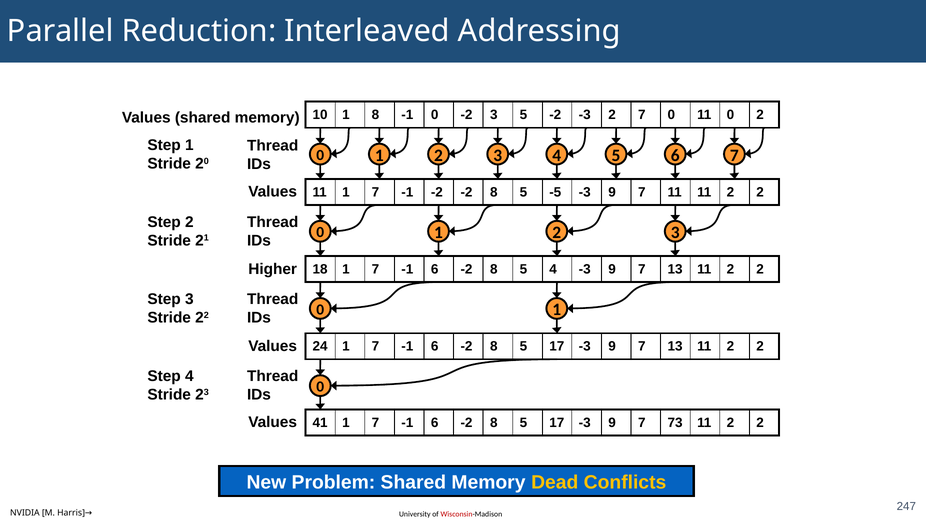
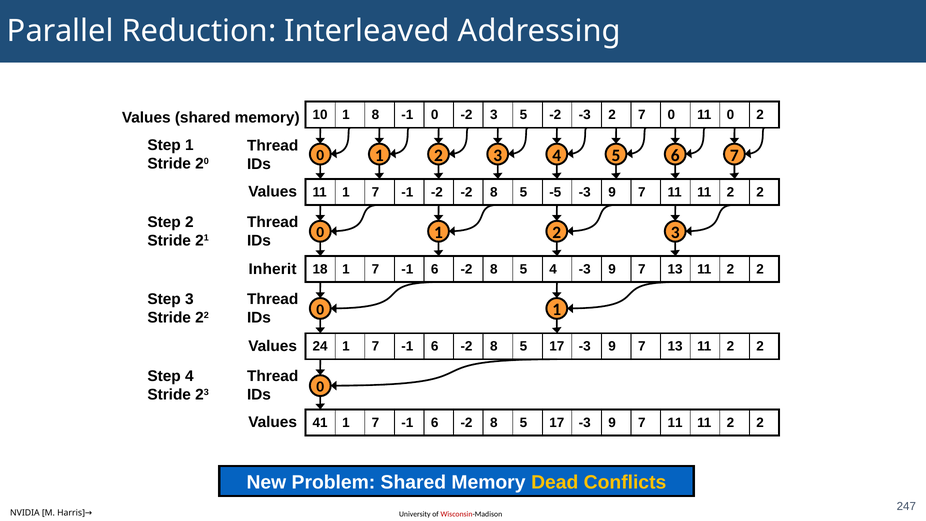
Higher: Higher -> Inherit (273, 269)
73: 73 -> 11 (675, 423)
